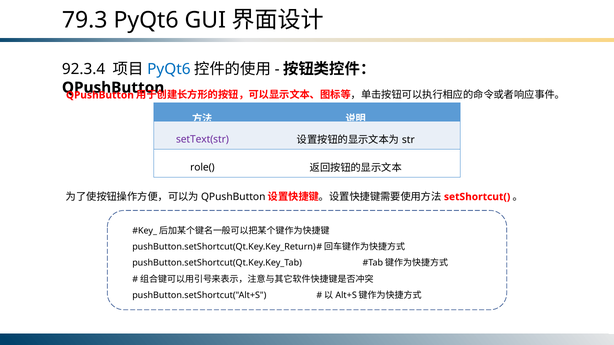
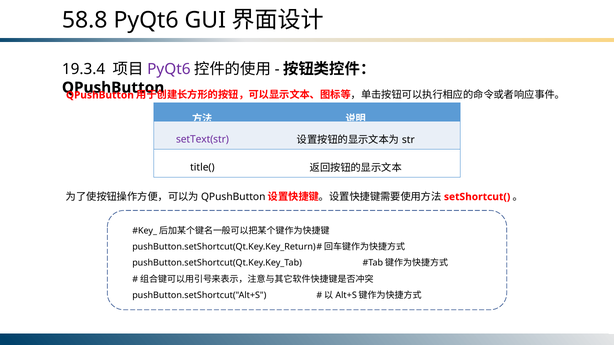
79.3: 79.3 -> 58.8 (85, 20)
92.3.4: 92.3.4 -> 19.3.4 (84, 69)
PyQt6 colour: blue -> purple (169, 69)
role(: role( -> title( (202, 168)
